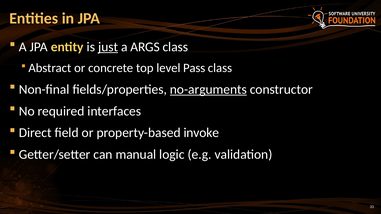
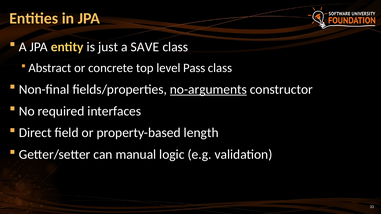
just underline: present -> none (108, 47)
ARGS: ARGS -> SAVE (145, 47)
invoke: invoke -> length (201, 133)
